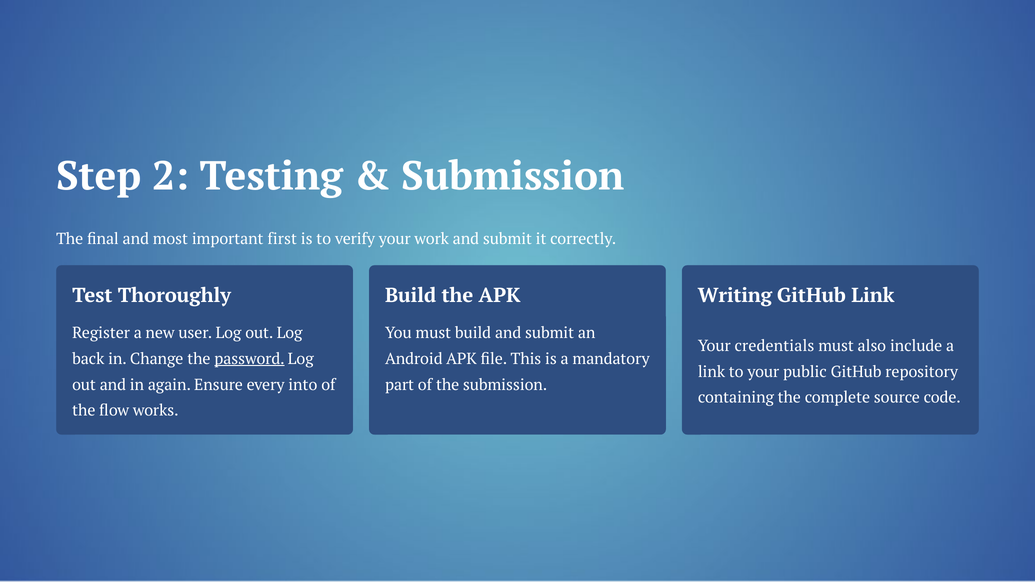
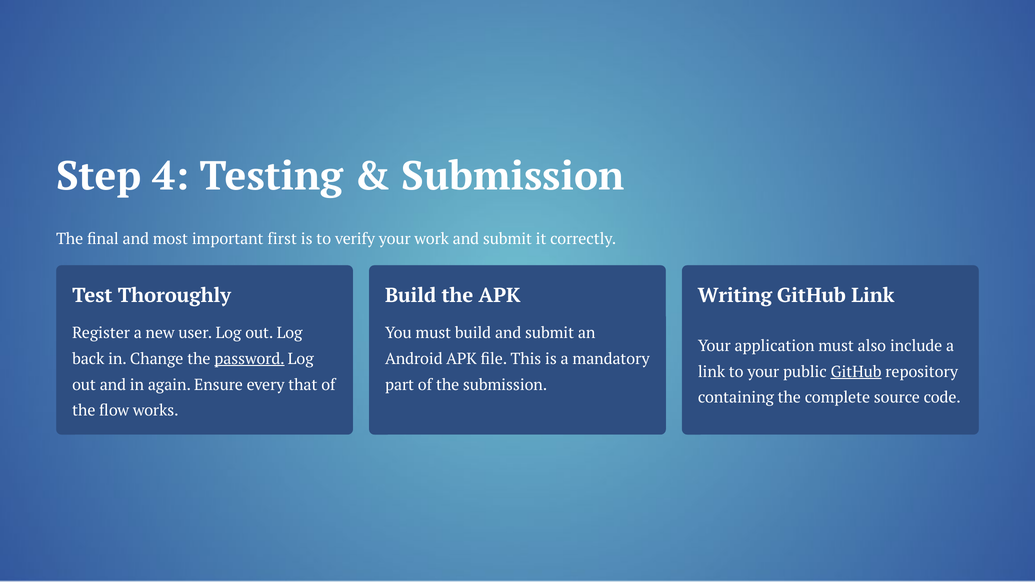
2: 2 -> 4 (171, 176)
credentials: credentials -> application (775, 346)
GitHub underline: none -> present (856, 372)
into: into -> that (303, 385)
